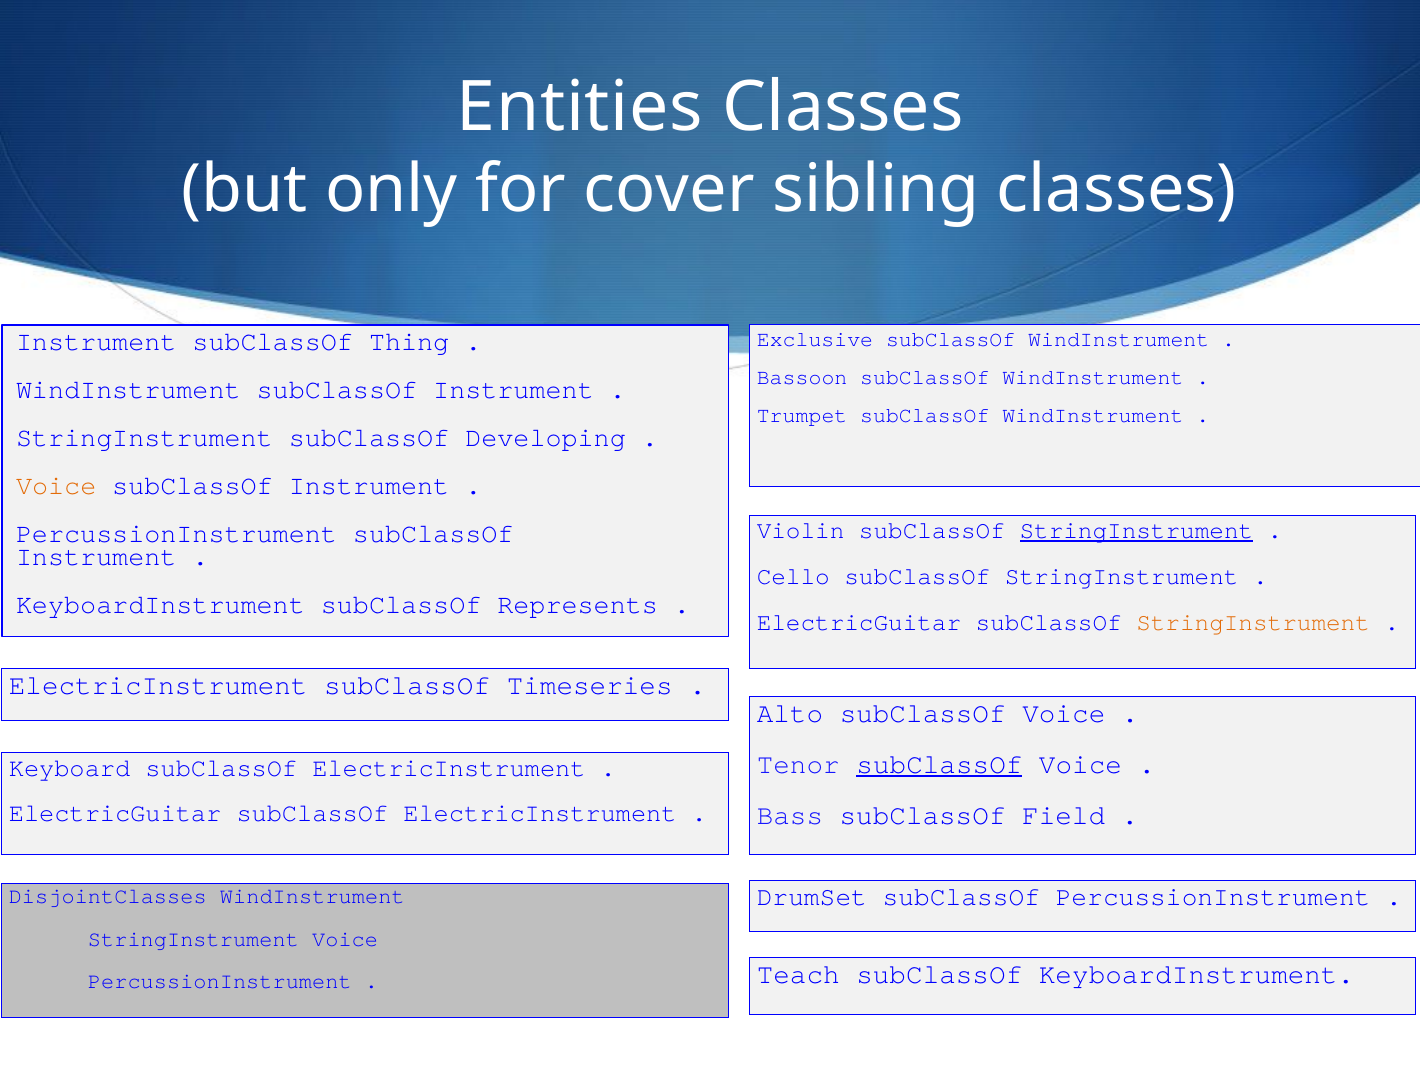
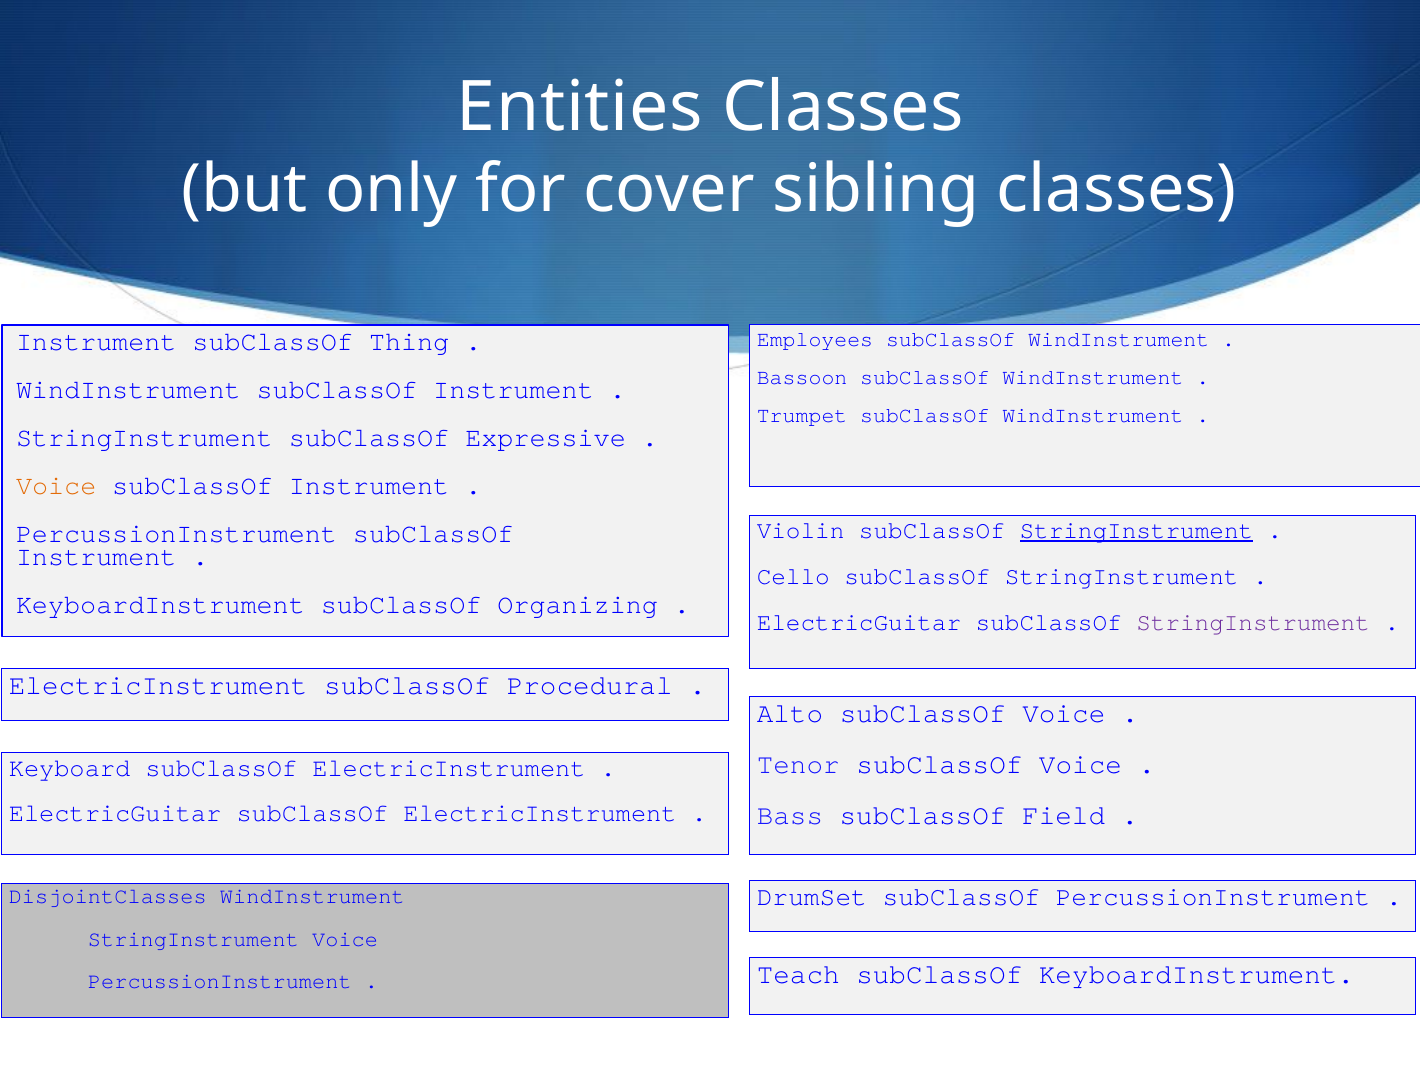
Exclusive: Exclusive -> Employees (815, 339)
Developing: Developing -> Expressive (546, 438)
Represents: Represents -> Organizing (578, 605)
StringInstrument colour: orange -> purple (1253, 623)
Timeseries: Timeseries -> Procedural (590, 685)
subClassOf underline: present -> none (939, 764)
